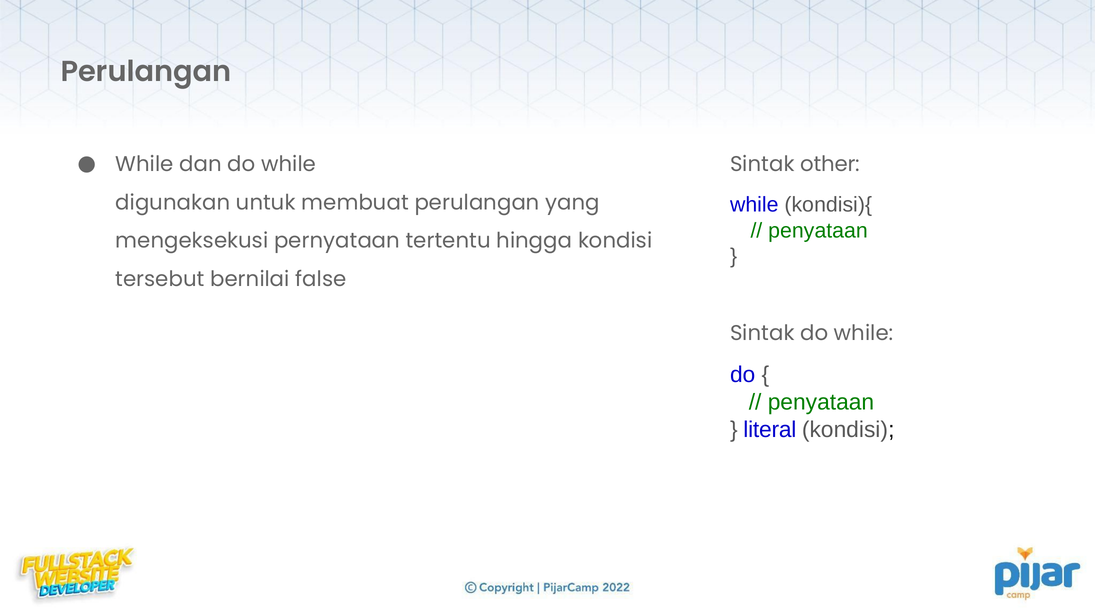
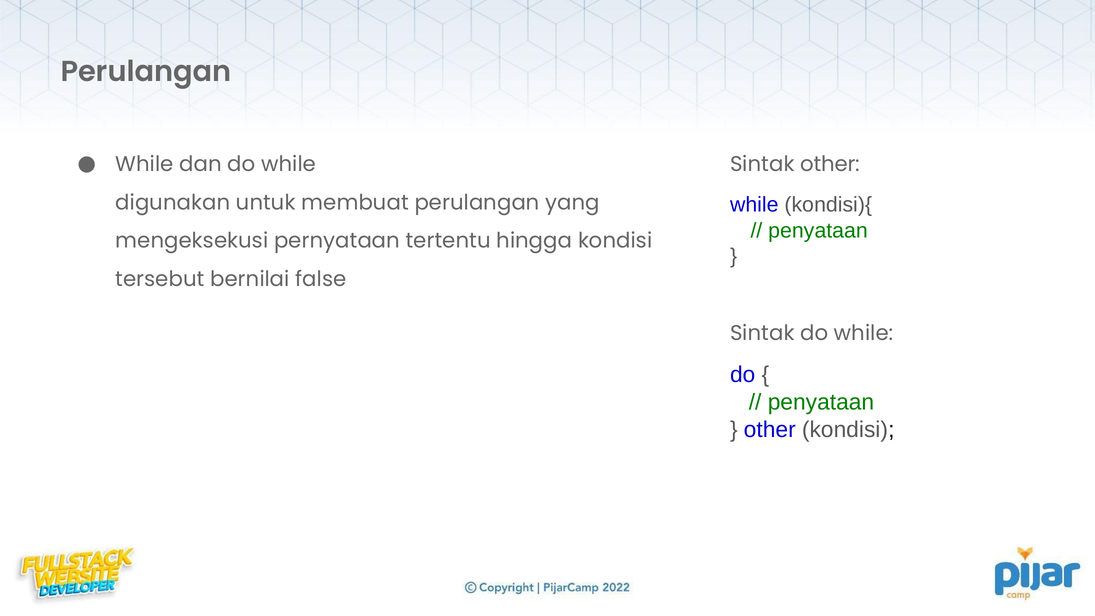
literal: literal -> other (770, 430)
